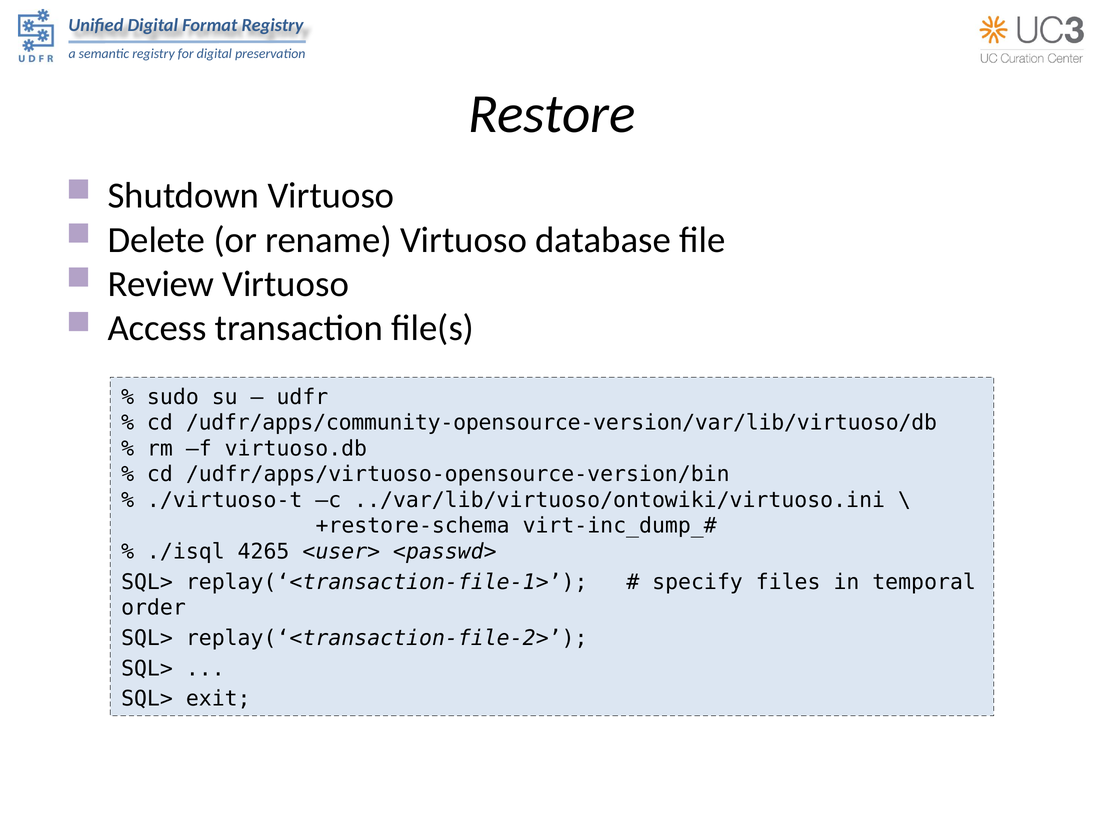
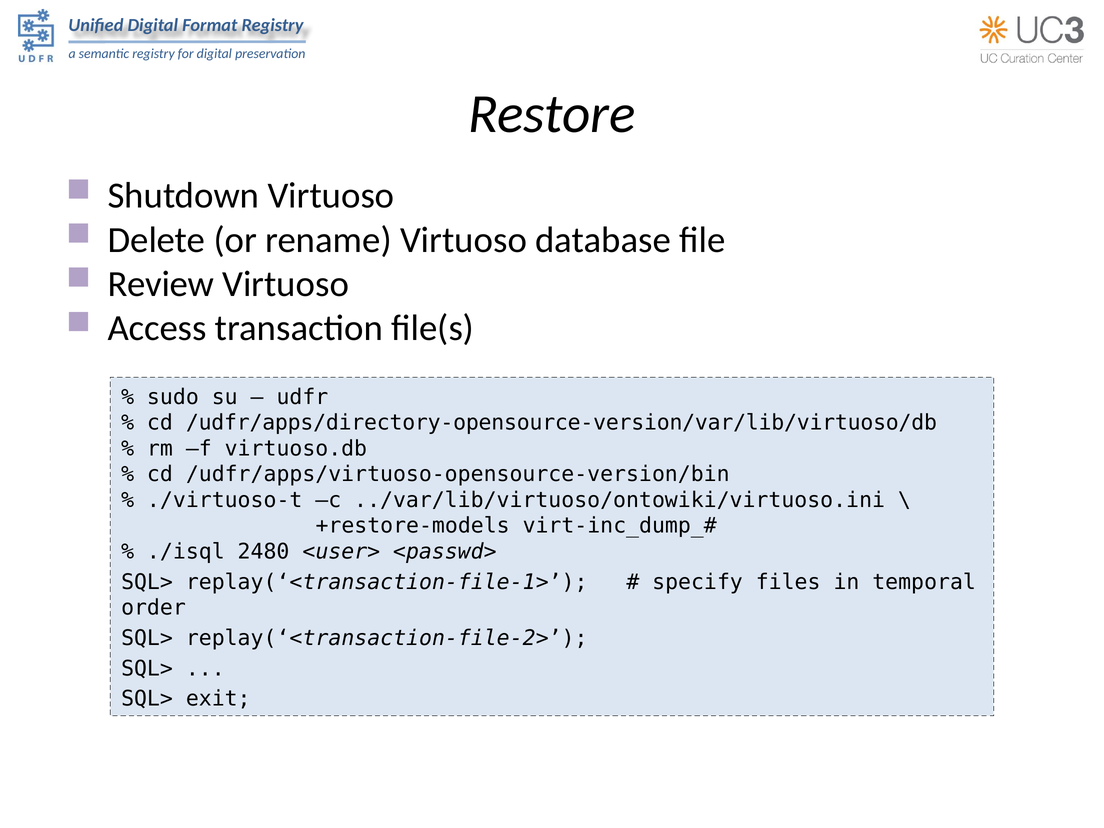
/udfr/apps/community-opensource-version/var/lib/virtuoso/db: /udfr/apps/community-opensource-version/var/lib/virtuoso/db -> /udfr/apps/directory-opensource-version/var/lib/virtuoso/db (561, 423)
+restore-schema: +restore-schema -> +restore-models (413, 526)
4265: 4265 -> 2480 (264, 552)
